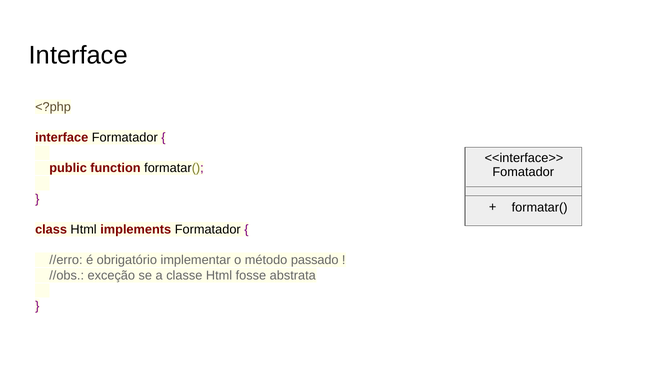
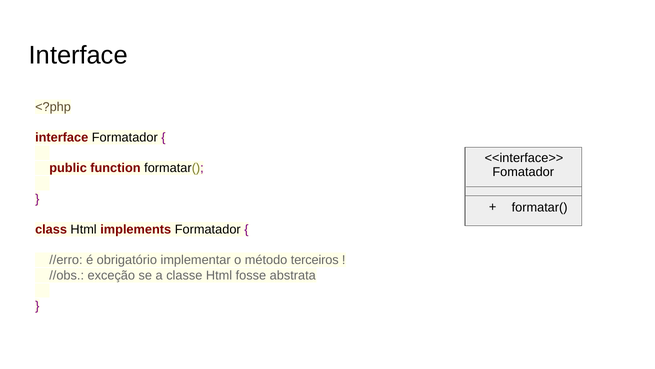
passado: passado -> terceiros (315, 260)
